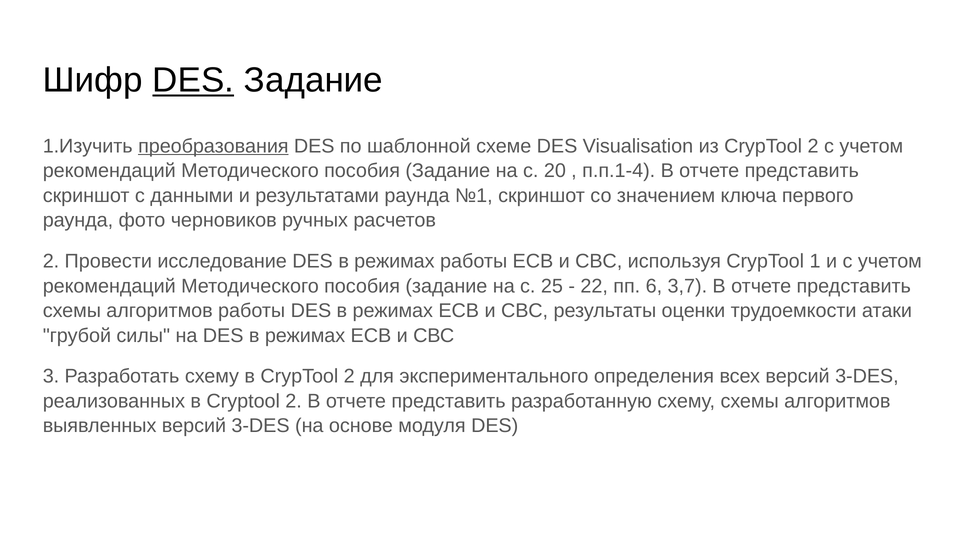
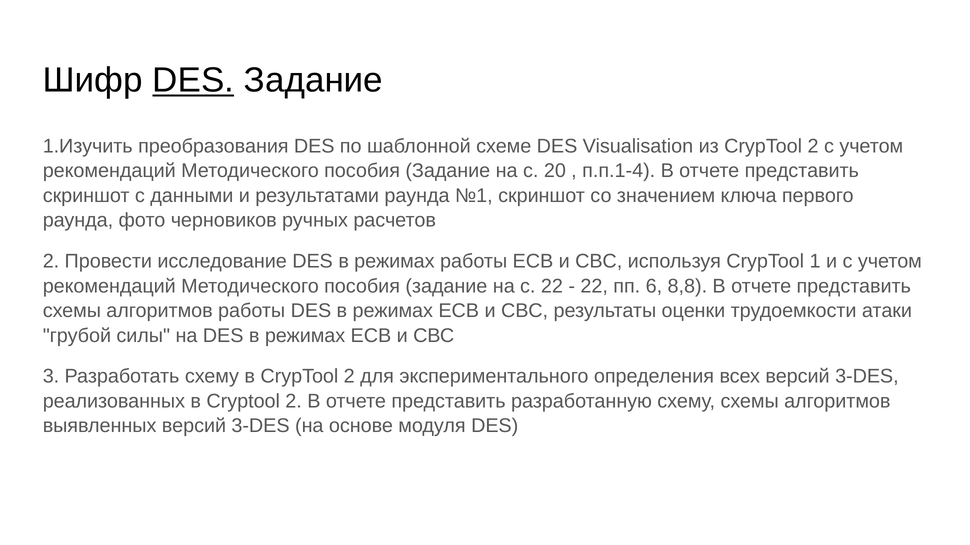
преобразования underline: present -> none (213, 146)
с 25: 25 -> 22 (552, 286)
3,7: 3,7 -> 8,8 (687, 286)
